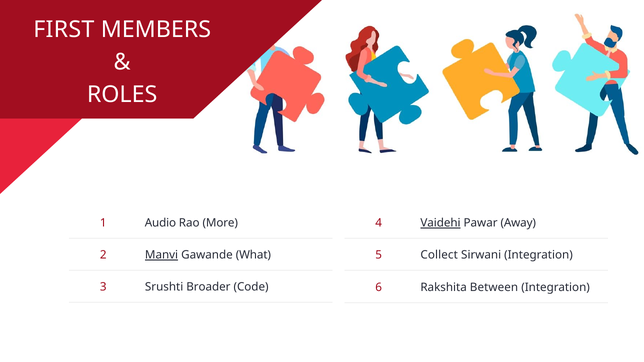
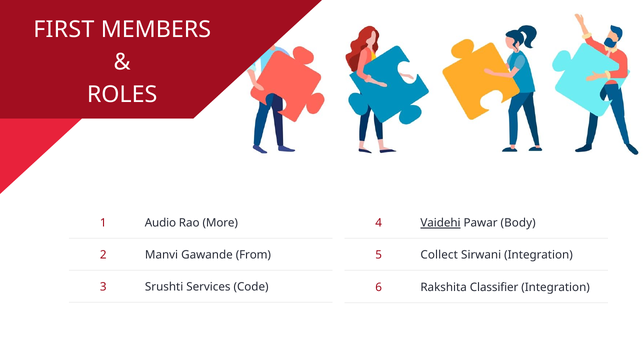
Away: Away -> Body (518, 223)
Manvi underline: present -> none (162, 255)
What: What -> From (253, 255)
Broader: Broader -> Services (208, 287)
Between: Between -> Classifier (494, 287)
